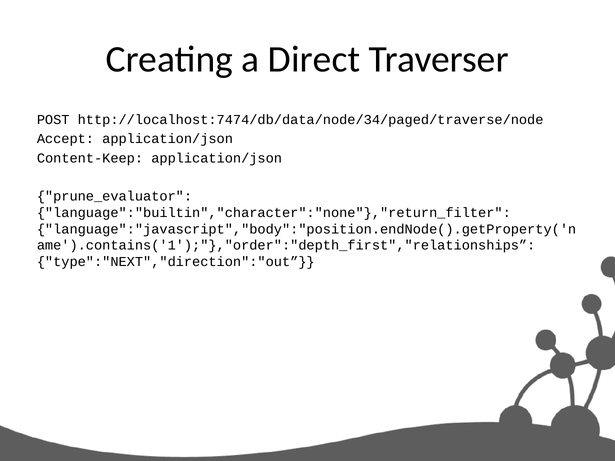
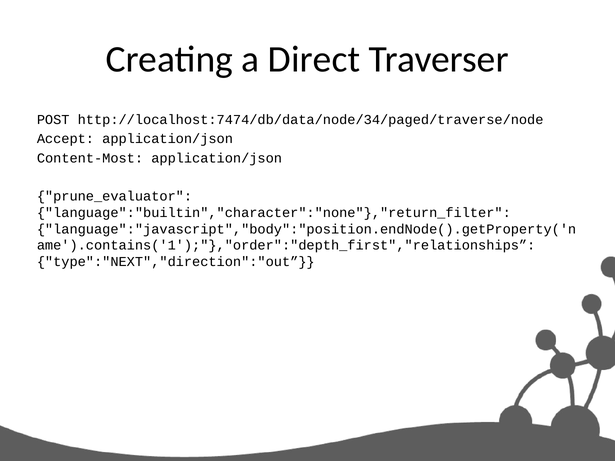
Content-Keep: Content-Keep -> Content-Most (90, 158)
